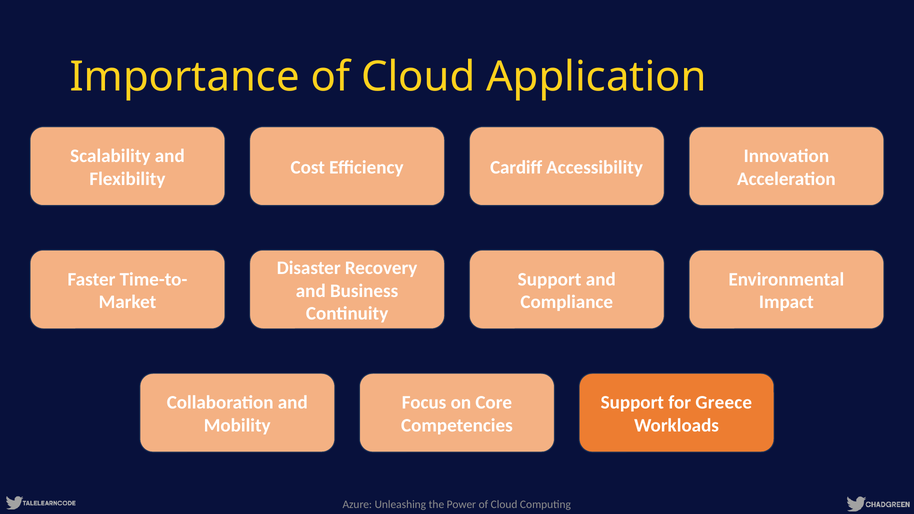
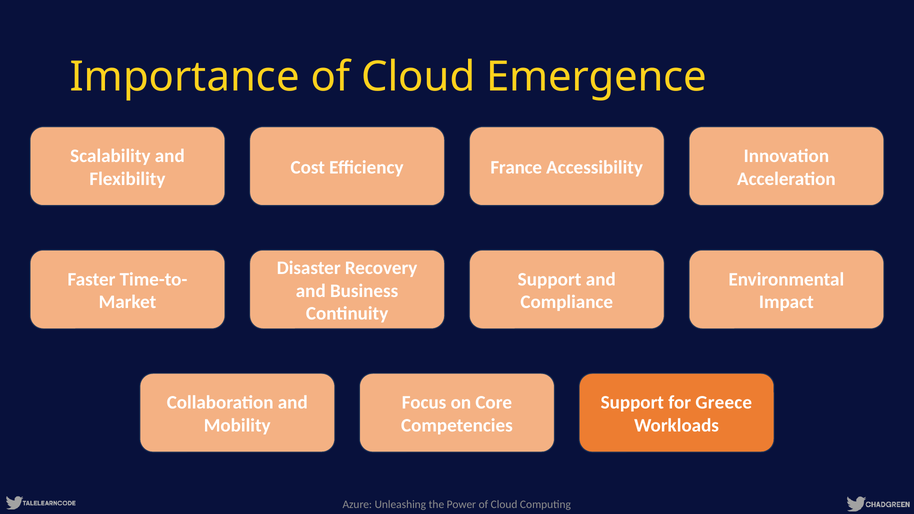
Application: Application -> Emergence (596, 77)
Cardiff: Cardiff -> France (516, 167)
